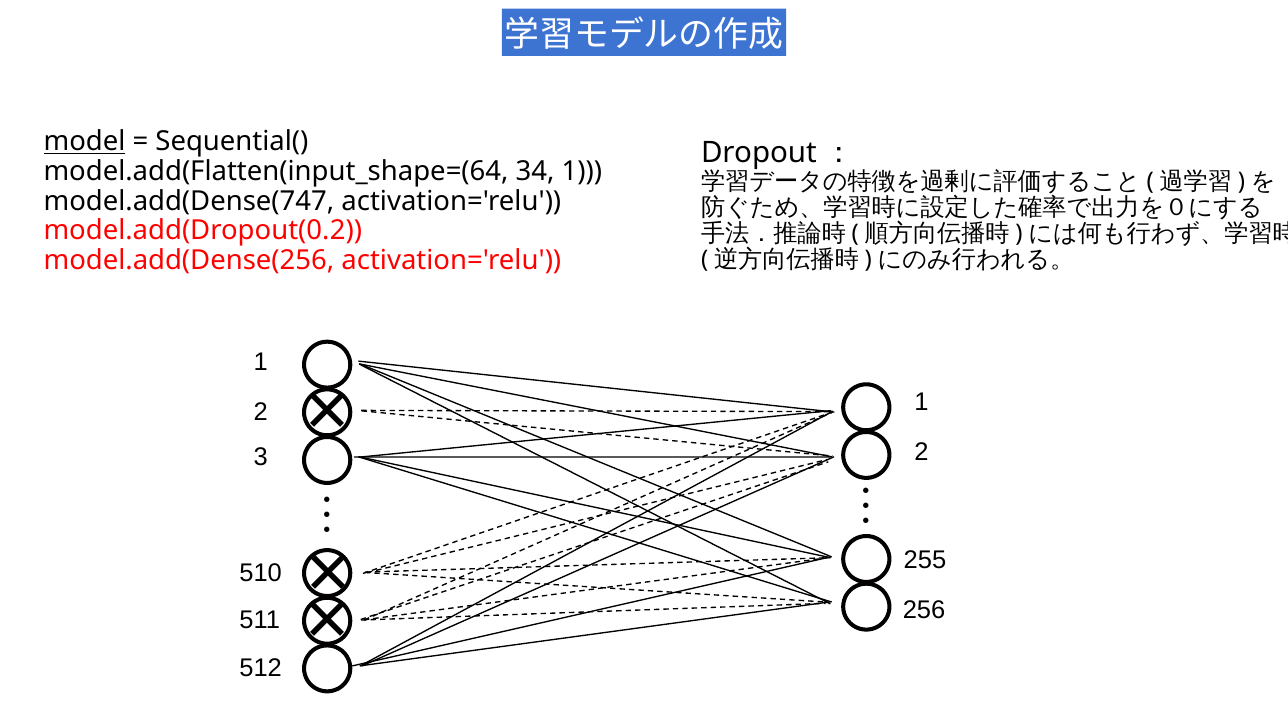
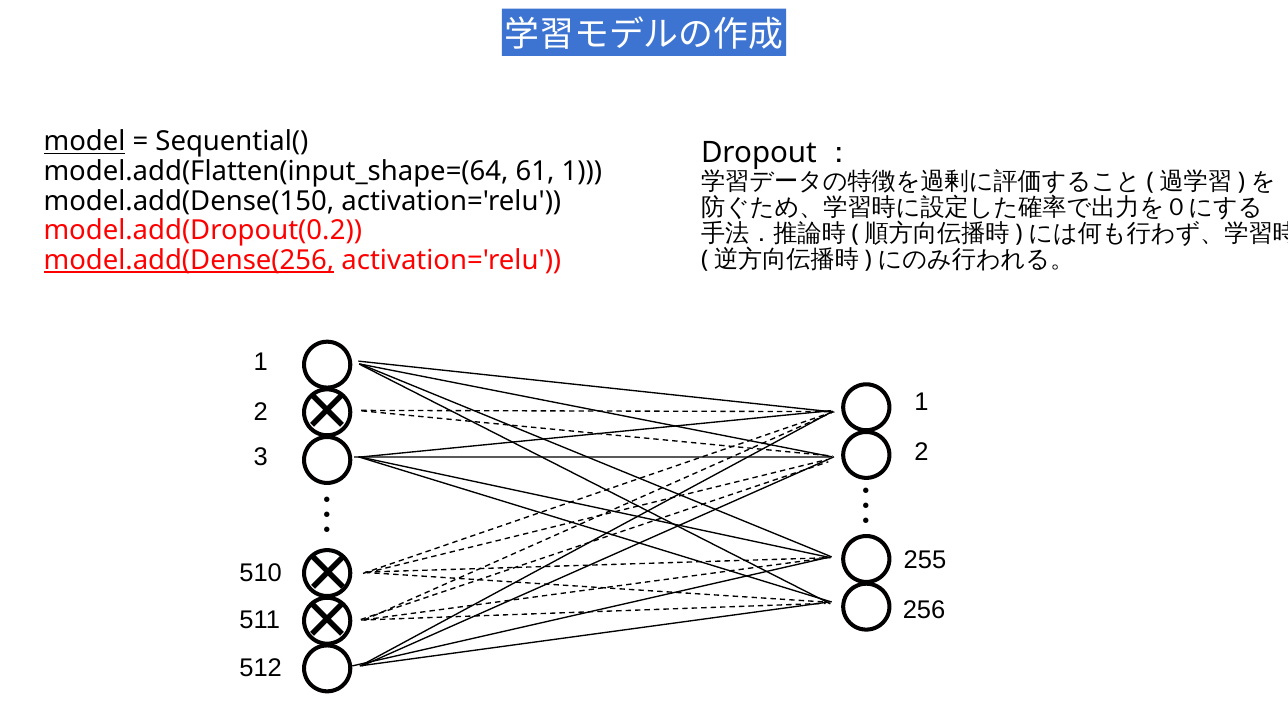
34: 34 -> 61 (535, 171)
model.add(Dense(747: model.add(Dense(747 -> model.add(Dense(150 (189, 201)
model.add(Dense(256 underline: none -> present (189, 260)
